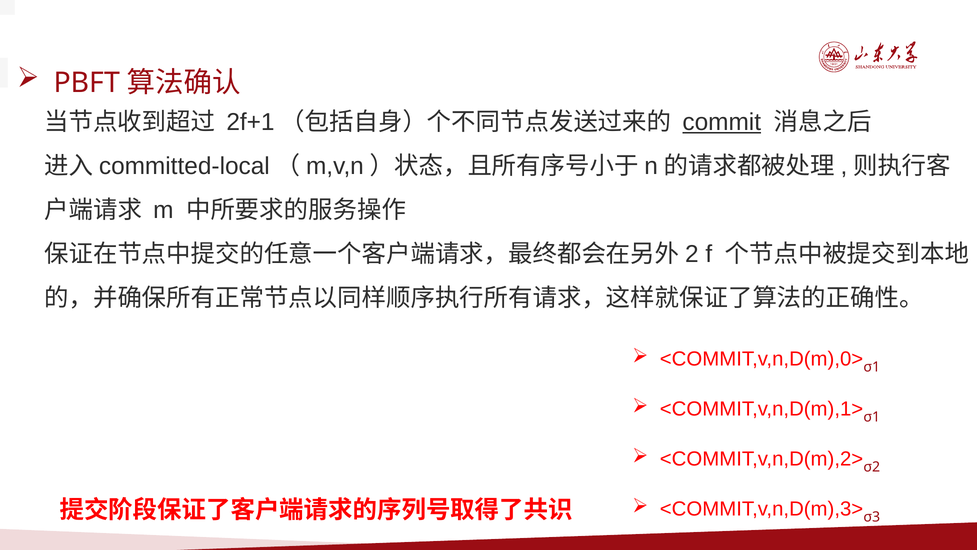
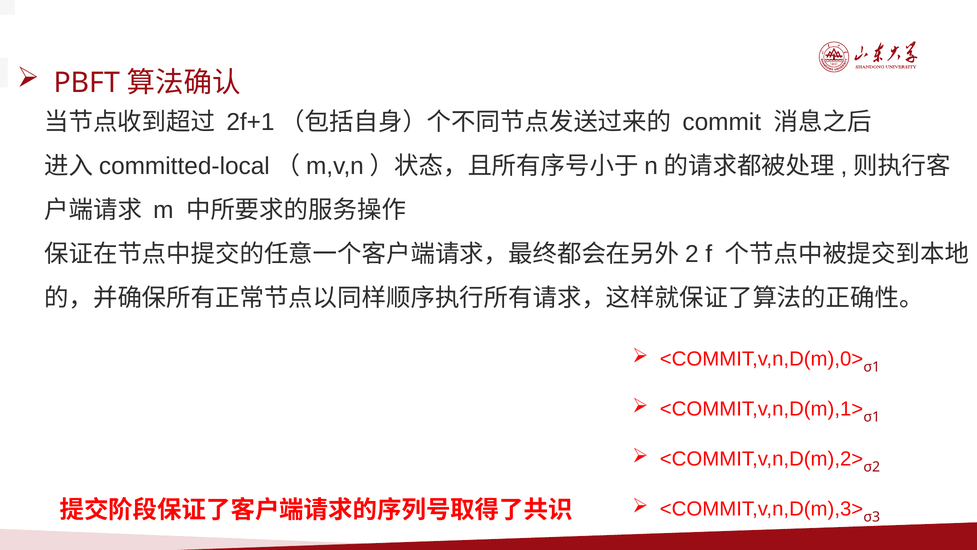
commit underline: present -> none (722, 122)
